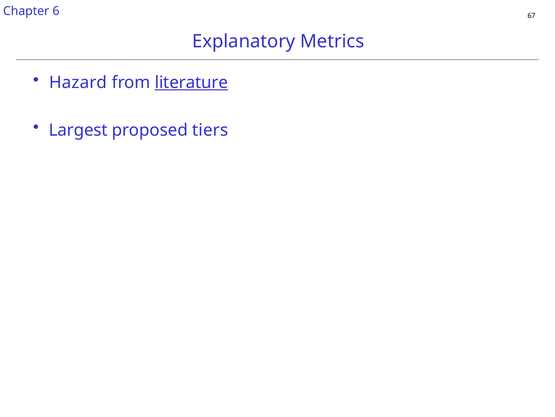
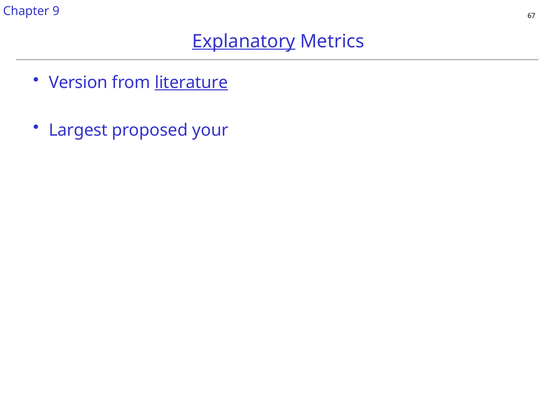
6: 6 -> 9 (56, 11)
Explanatory underline: none -> present (244, 41)
Hazard: Hazard -> Version (78, 82)
tiers: tiers -> your (210, 130)
